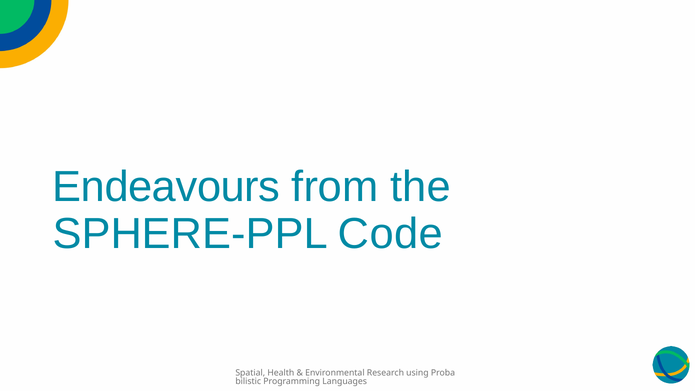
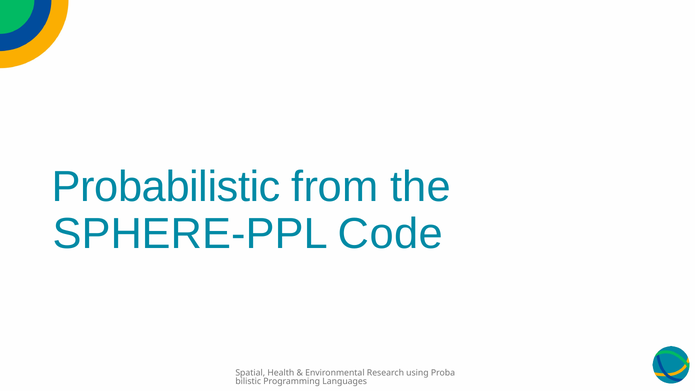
Endeavours: Endeavours -> Probabilistic (166, 187)
